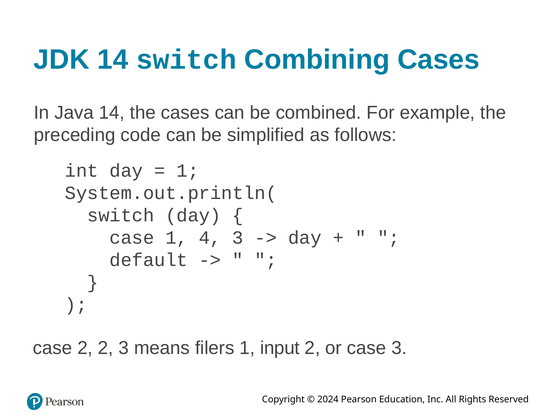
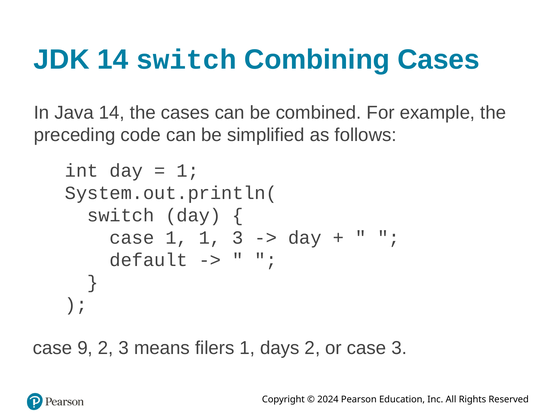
1 4: 4 -> 1 (210, 237)
case 2: 2 -> 9 (85, 348)
input: input -> days (280, 348)
